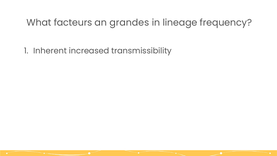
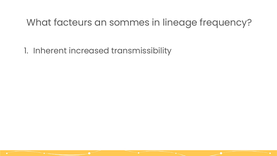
grandes: grandes -> sommes (129, 23)
